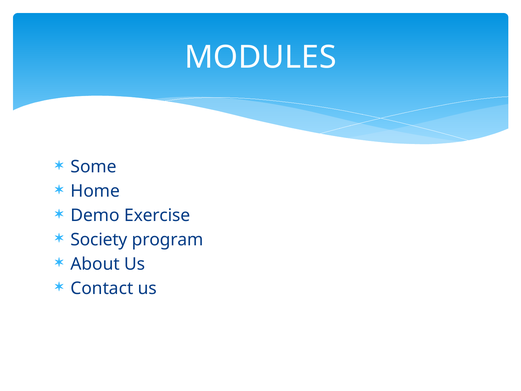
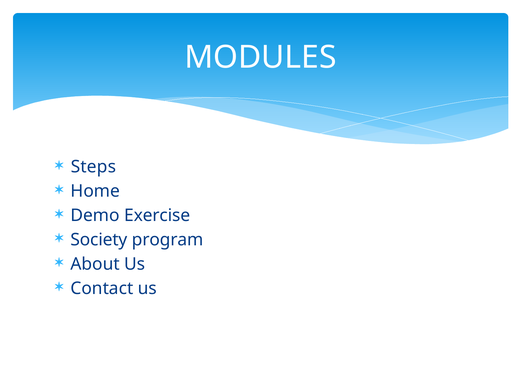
Some: Some -> Steps (93, 167)
